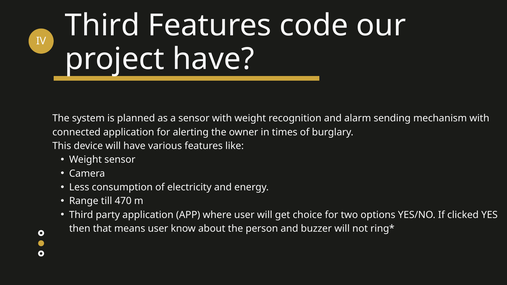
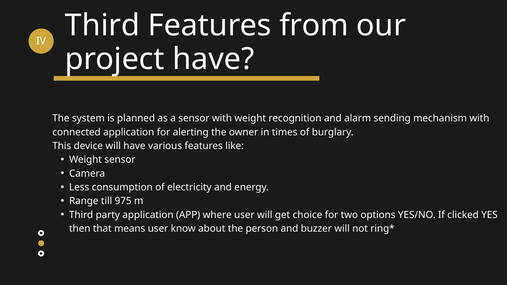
code: code -> from (314, 26)
470: 470 -> 975 (123, 201)
